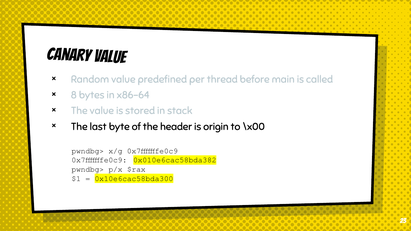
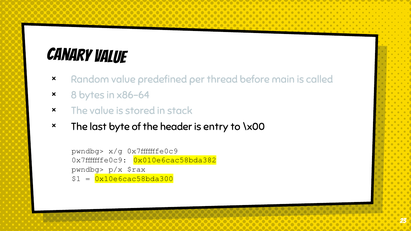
origin: origin -> entry (216, 127)
